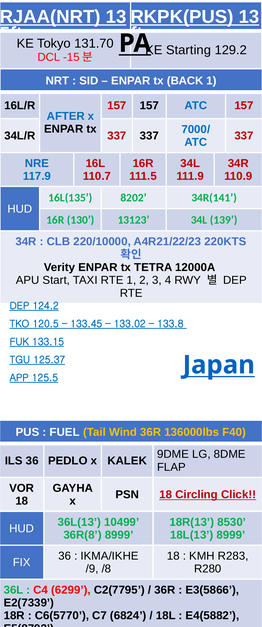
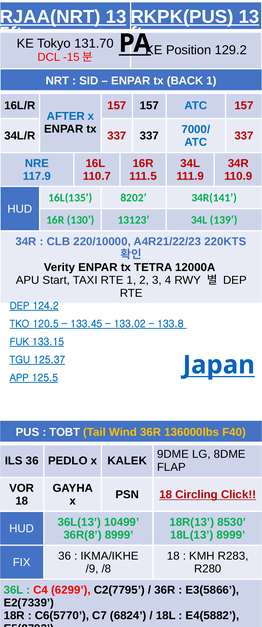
Starting: Starting -> Position (189, 50)
FUEL: FUEL -> TOBT (65, 432)
